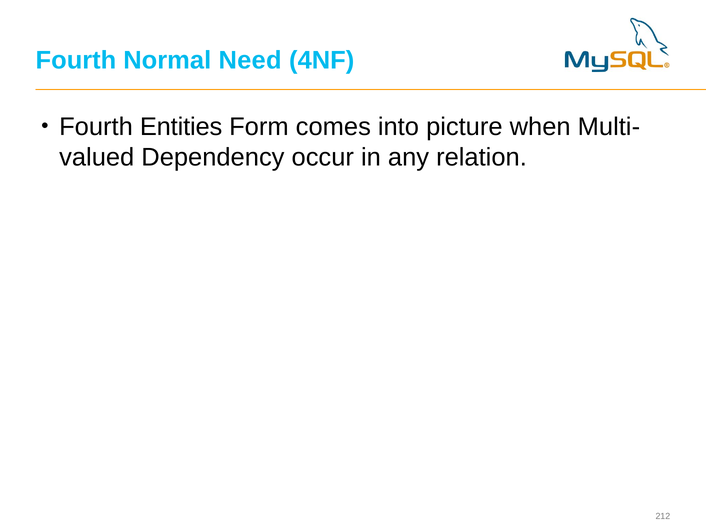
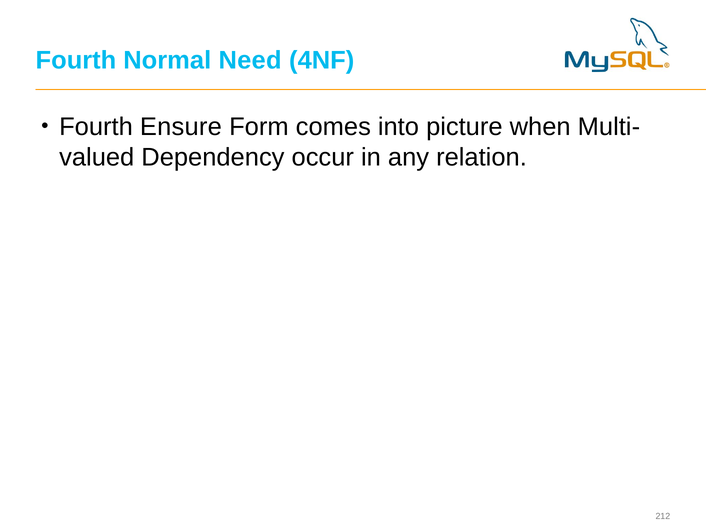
Entities: Entities -> Ensure (181, 127)
